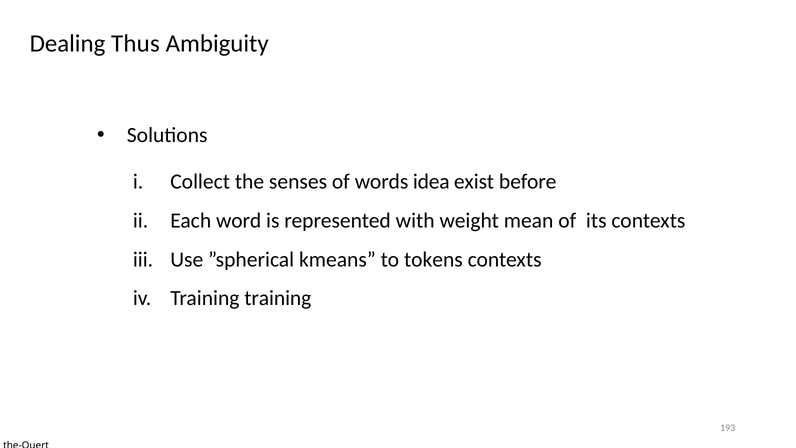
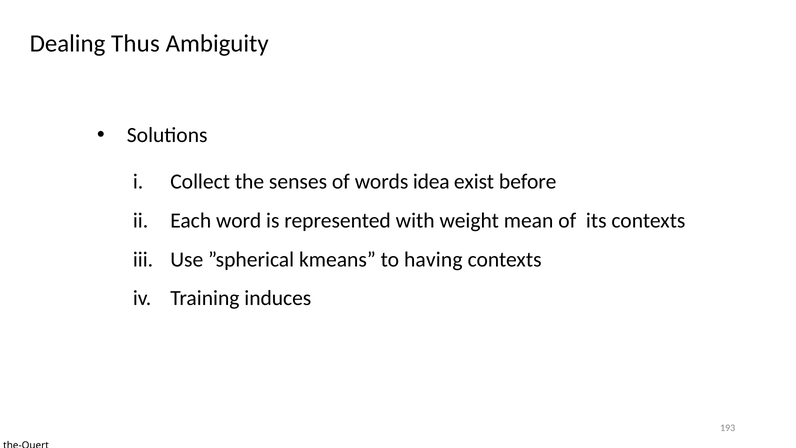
tokens: tokens -> having (433, 259)
Training training: training -> induces (278, 298)
